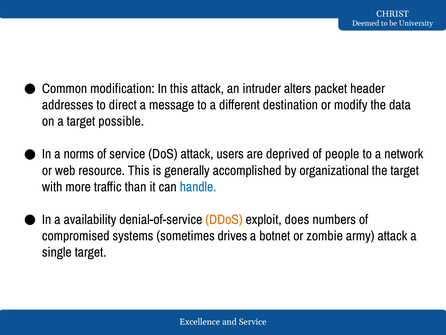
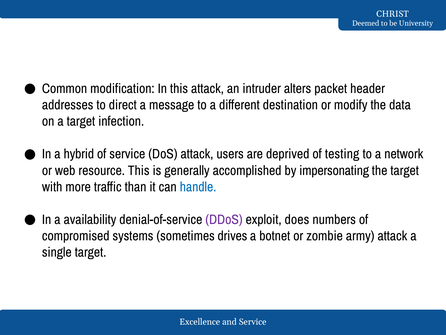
possible: possible -> infection (121, 121)
norms: norms -> hybrid (79, 154)
people: people -> testing (342, 154)
organizational: organizational -> impersonating (334, 170)
DDoS colour: orange -> purple (224, 219)
